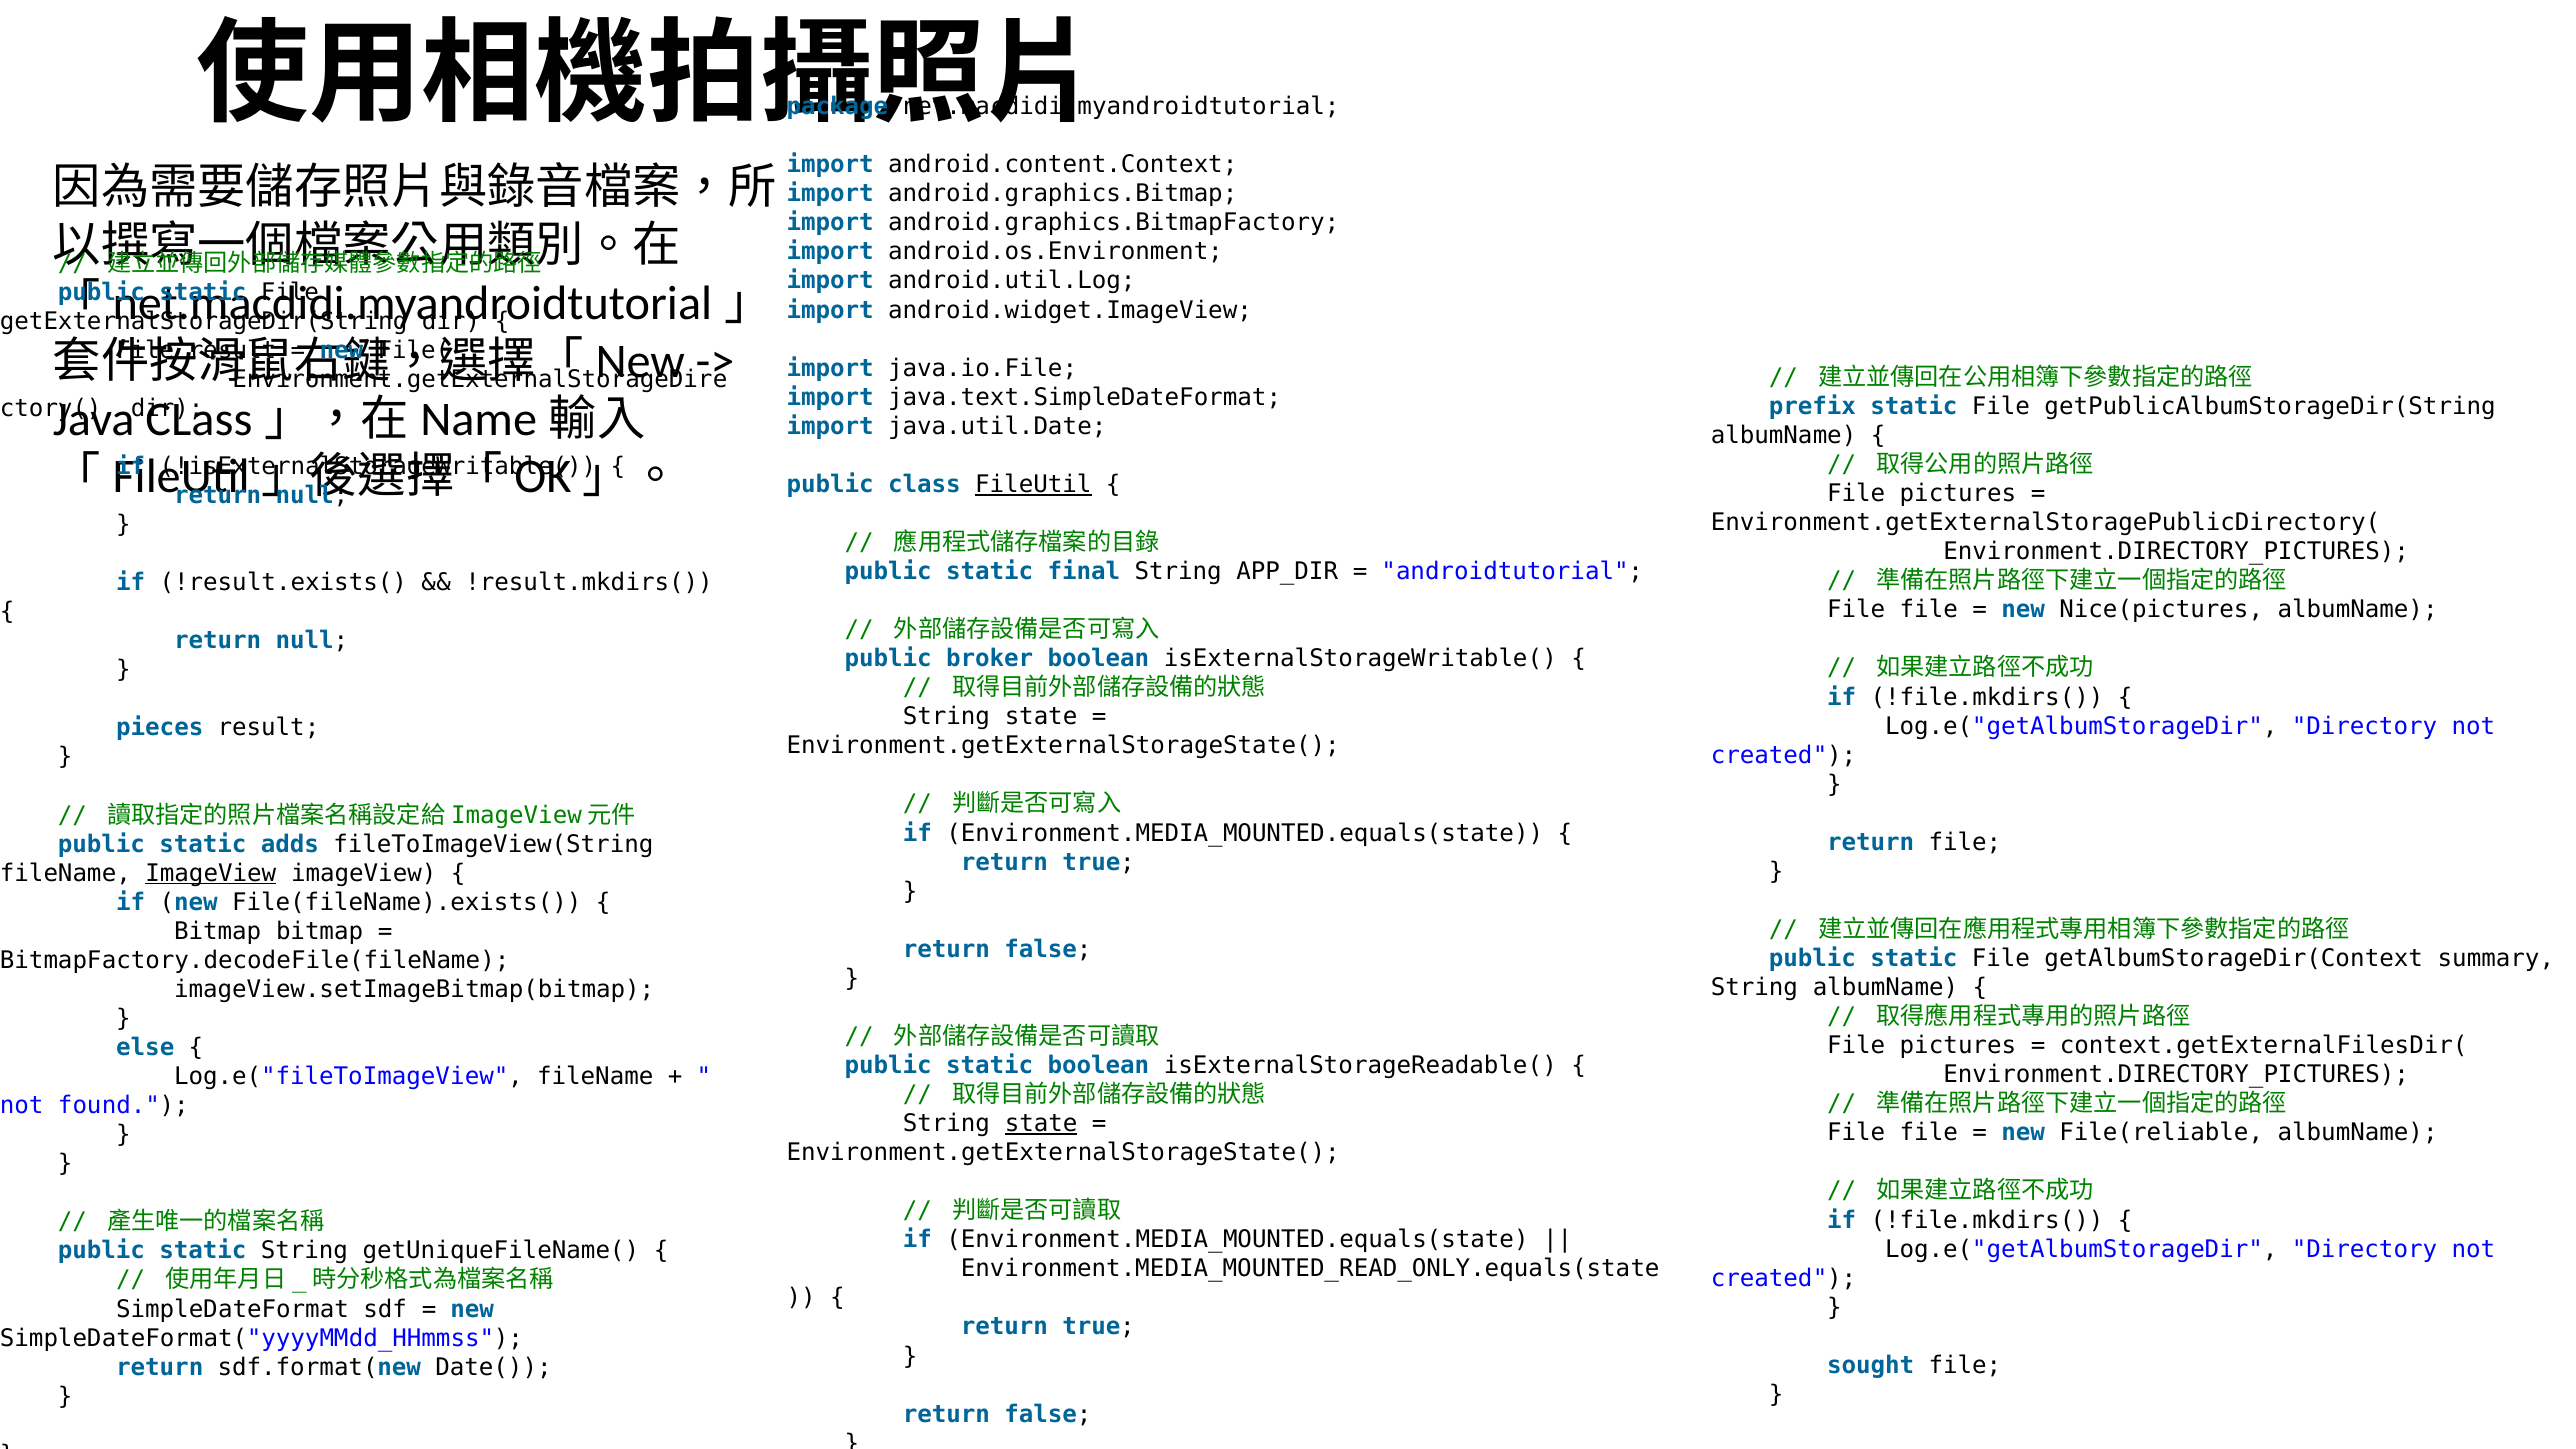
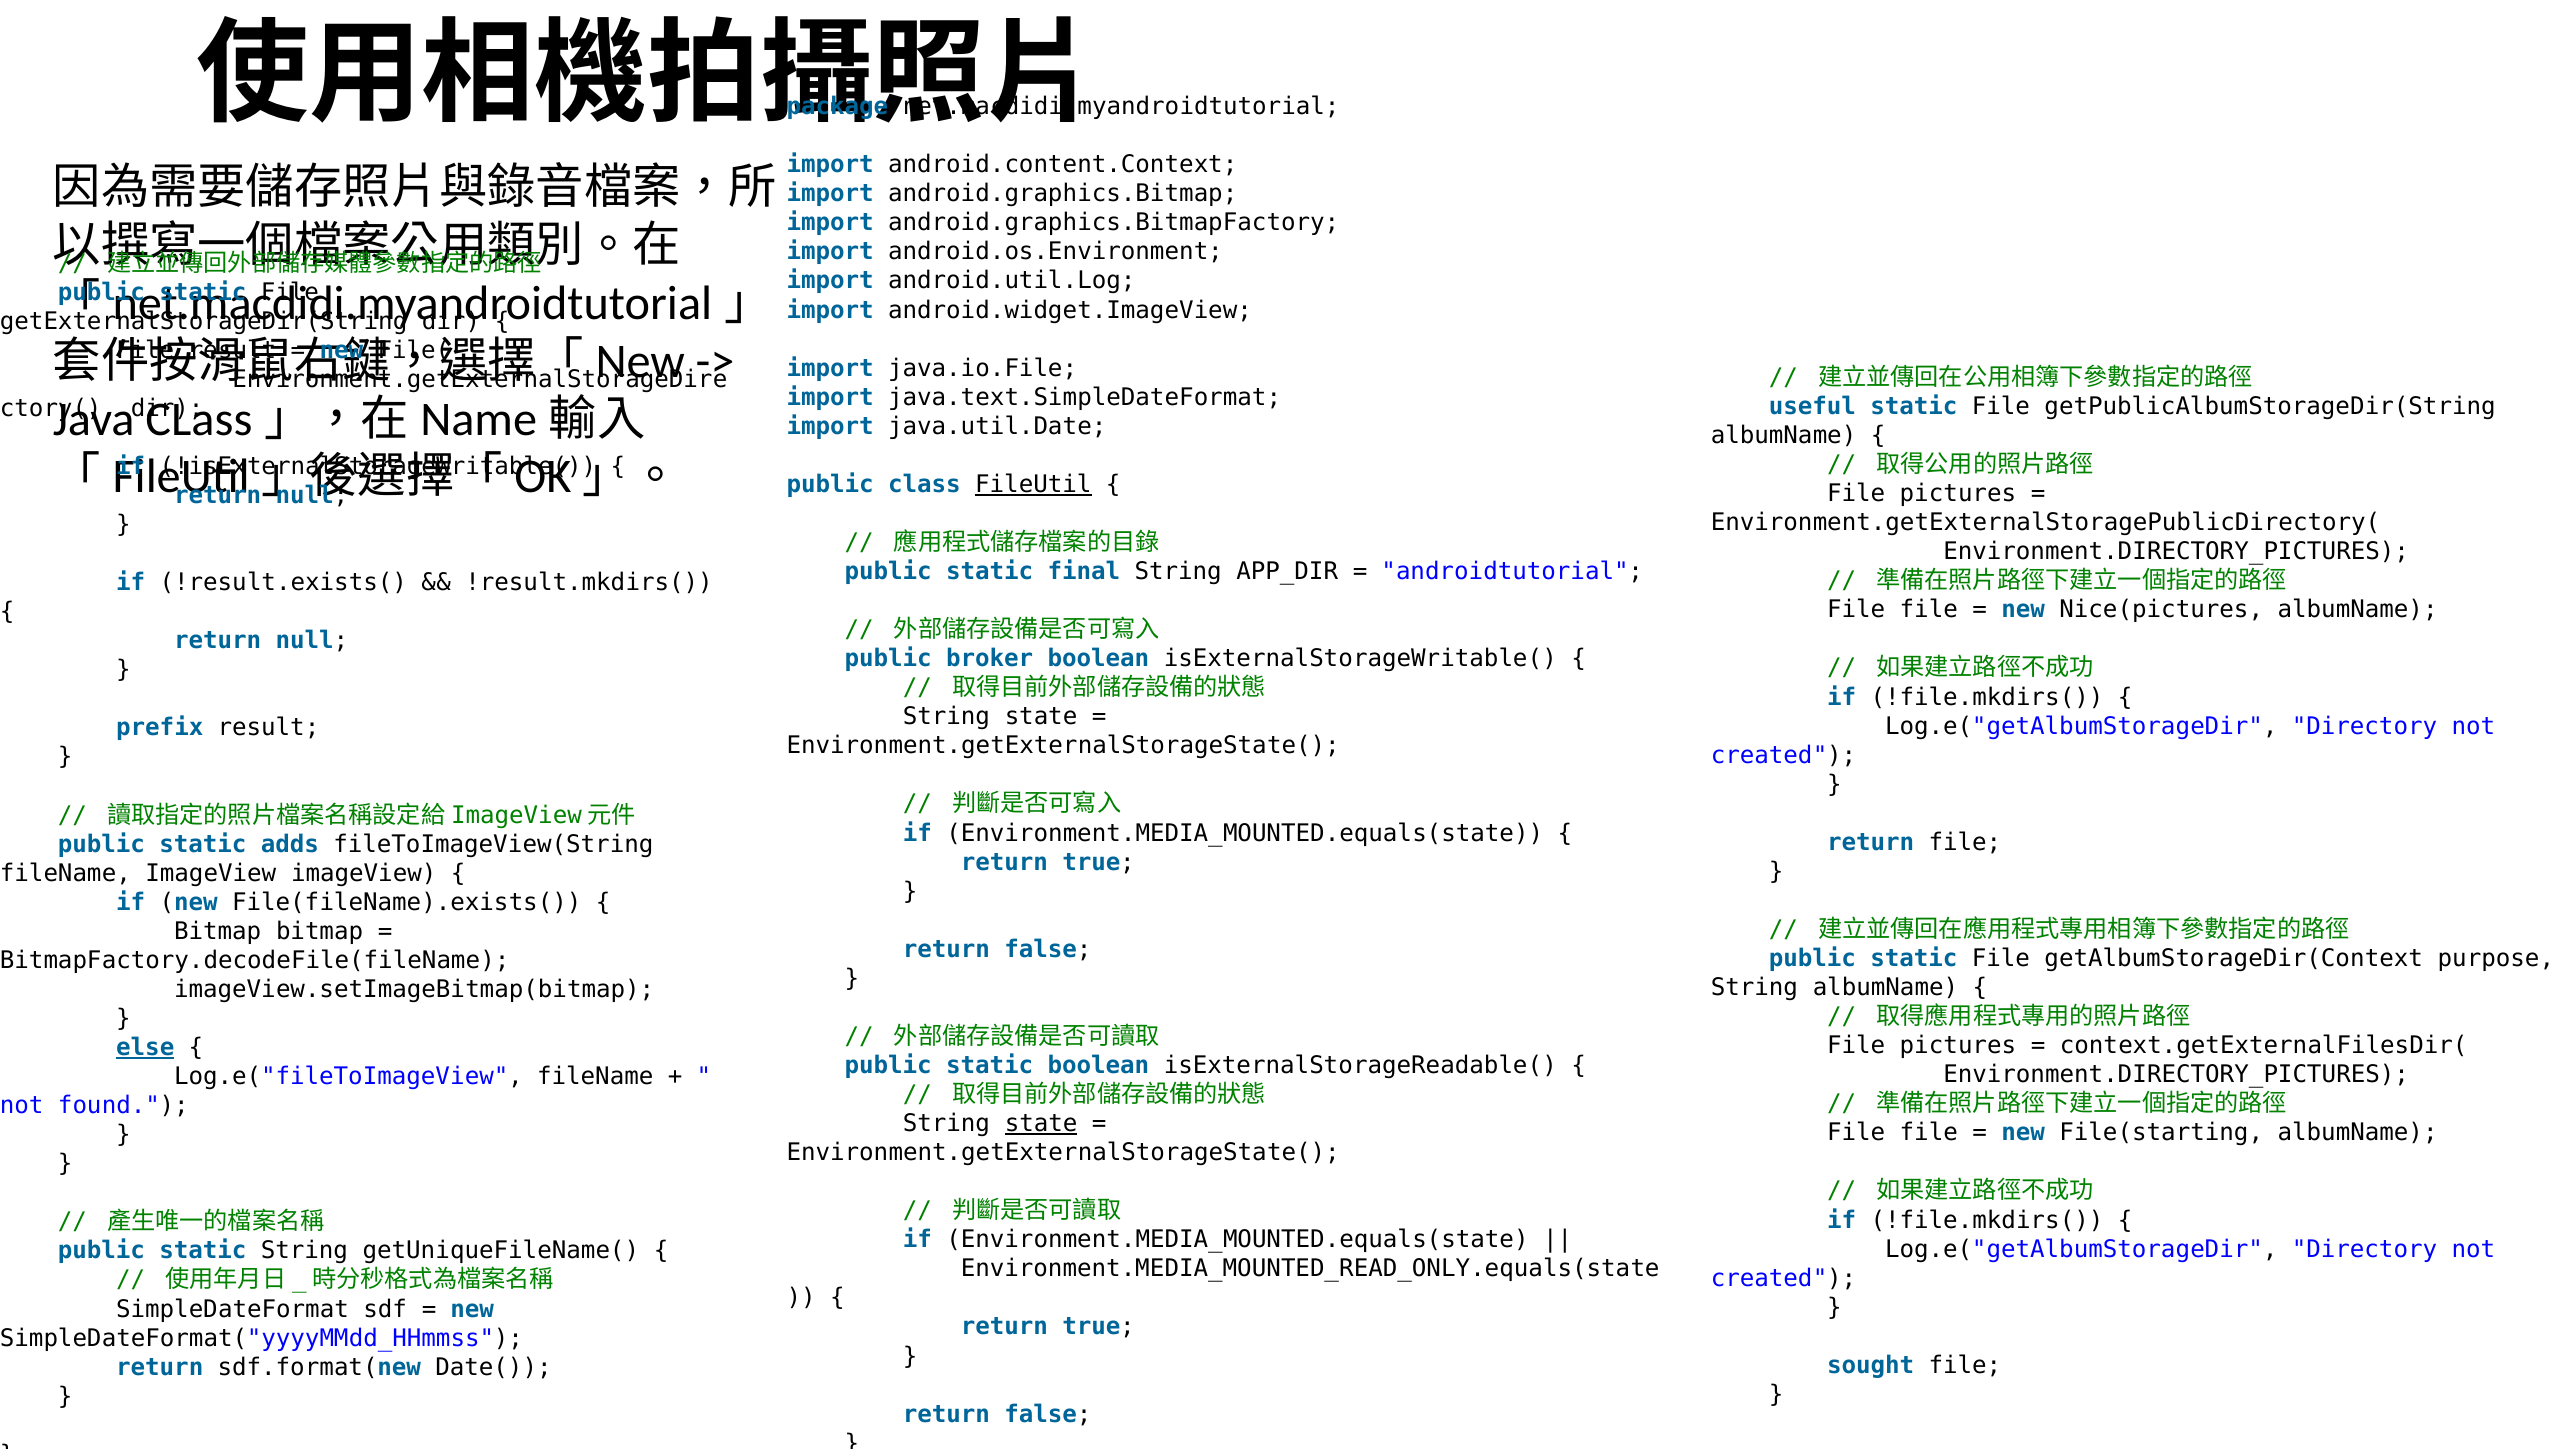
prefix: prefix -> useful (1812, 406)
pieces: pieces -> prefix (160, 728)
ImageView underline: present -> none (211, 873)
summary: summary -> purpose (2496, 959)
else underline: none -> present (145, 1048)
File(reliable: File(reliable -> File(starting (2161, 1133)
